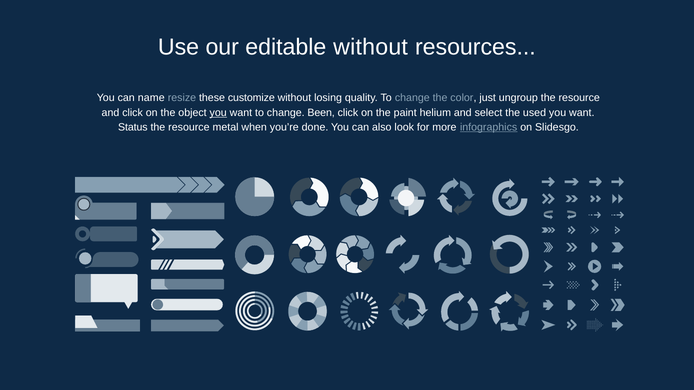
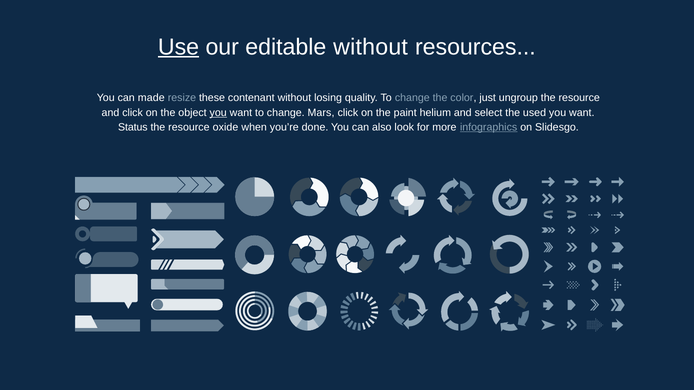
Use underline: none -> present (179, 47)
name: name -> made (151, 98)
customize: customize -> contenant (251, 98)
Been: Been -> Mars (321, 113)
metal: metal -> oxide (226, 127)
